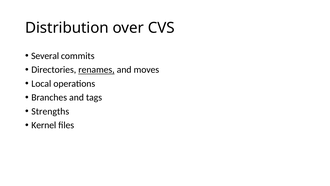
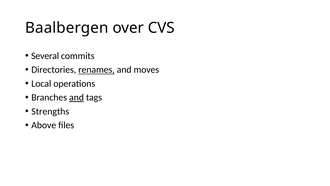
Distribution: Distribution -> Baalbergen (67, 28)
and underline: none -> present (77, 97)
Kernel: Kernel -> Above (44, 125)
